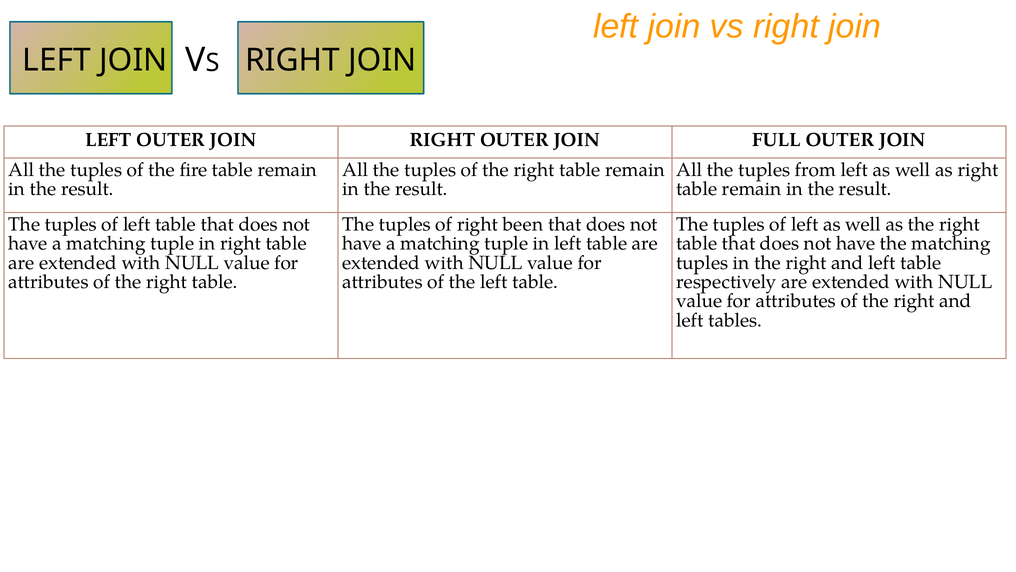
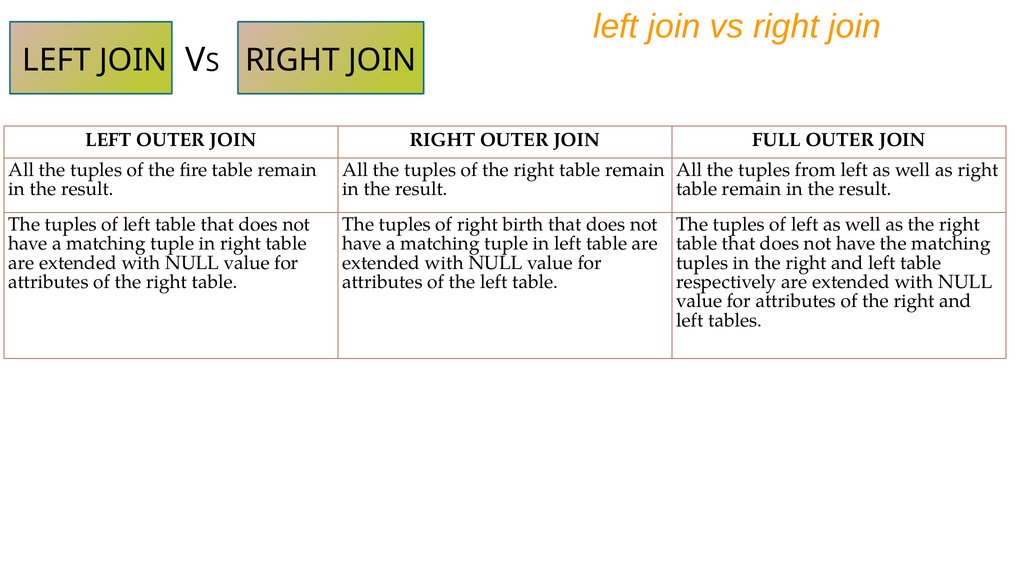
been: been -> birth (523, 224)
